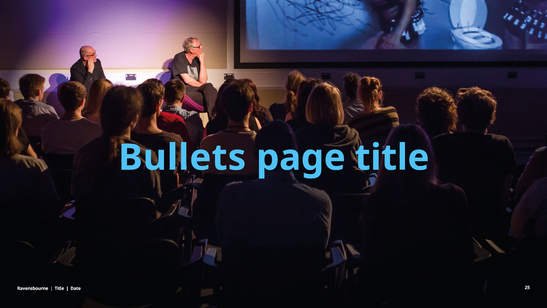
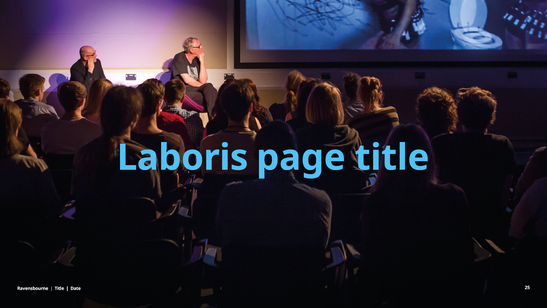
Bullets: Bullets -> Laboris (183, 158)
